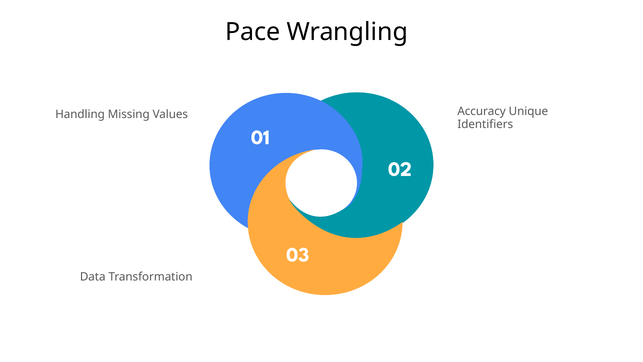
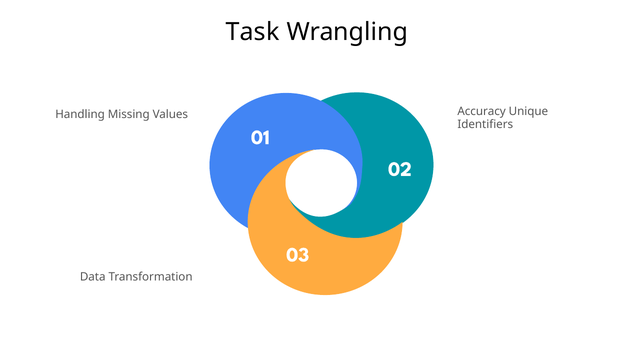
Pace: Pace -> Task (253, 32)
